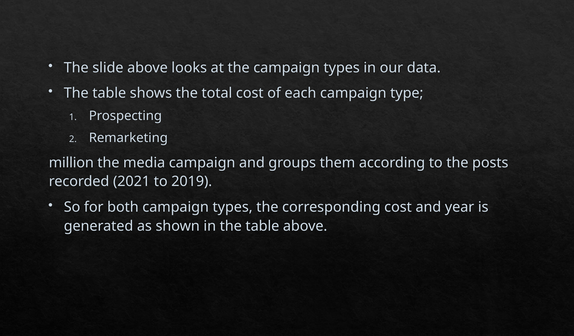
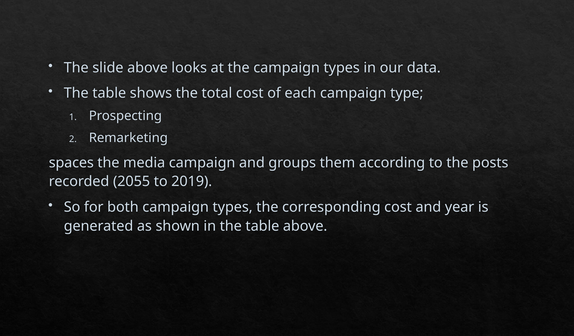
million: million -> spaces (71, 163)
2021: 2021 -> 2055 (132, 182)
